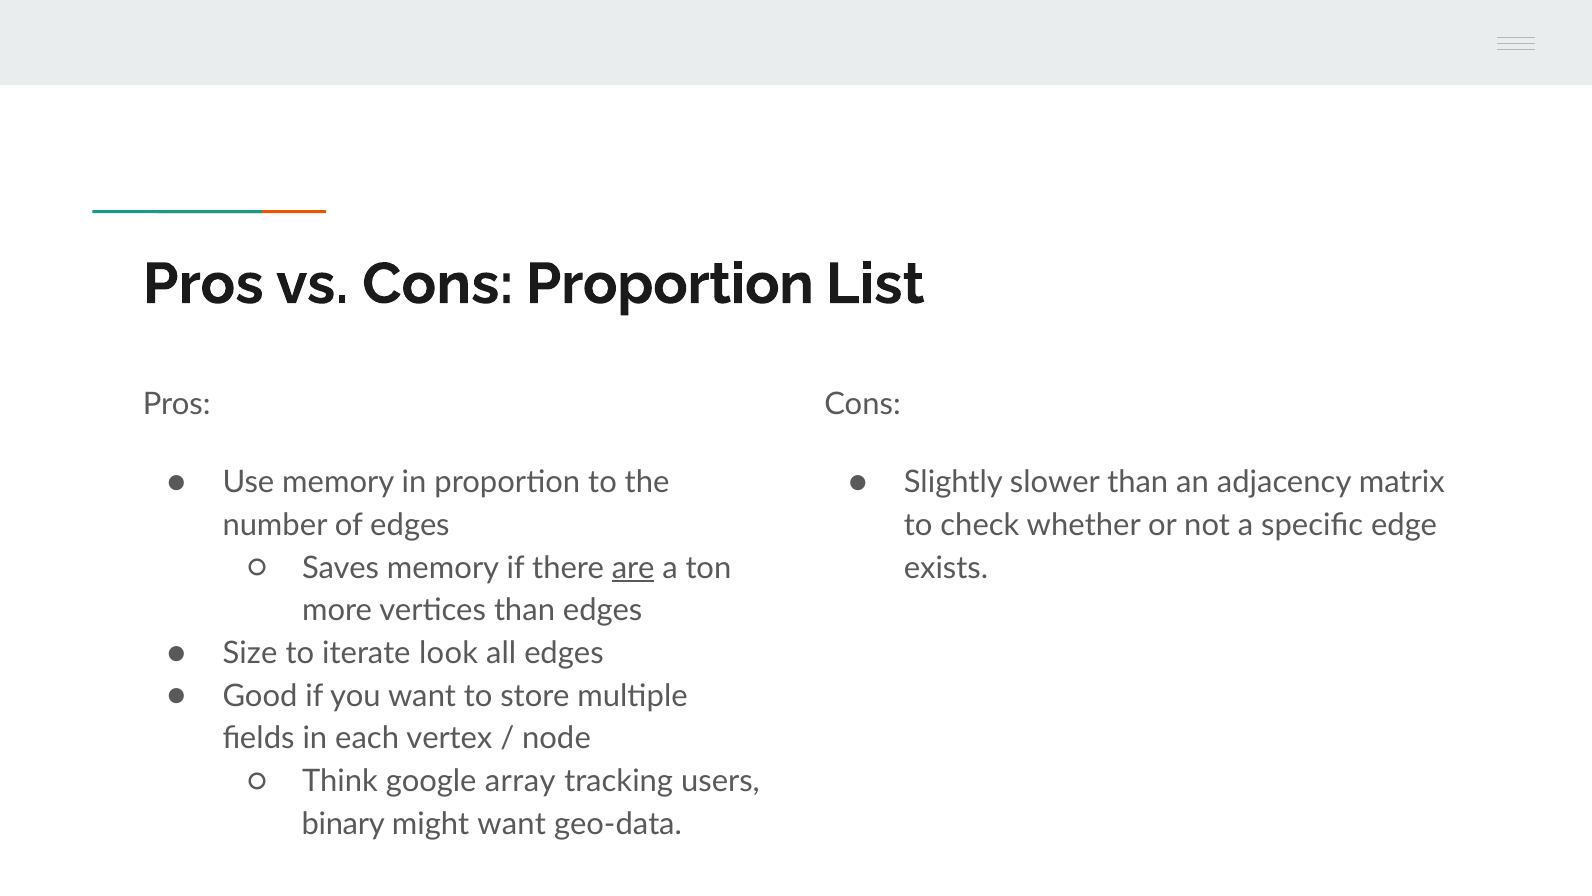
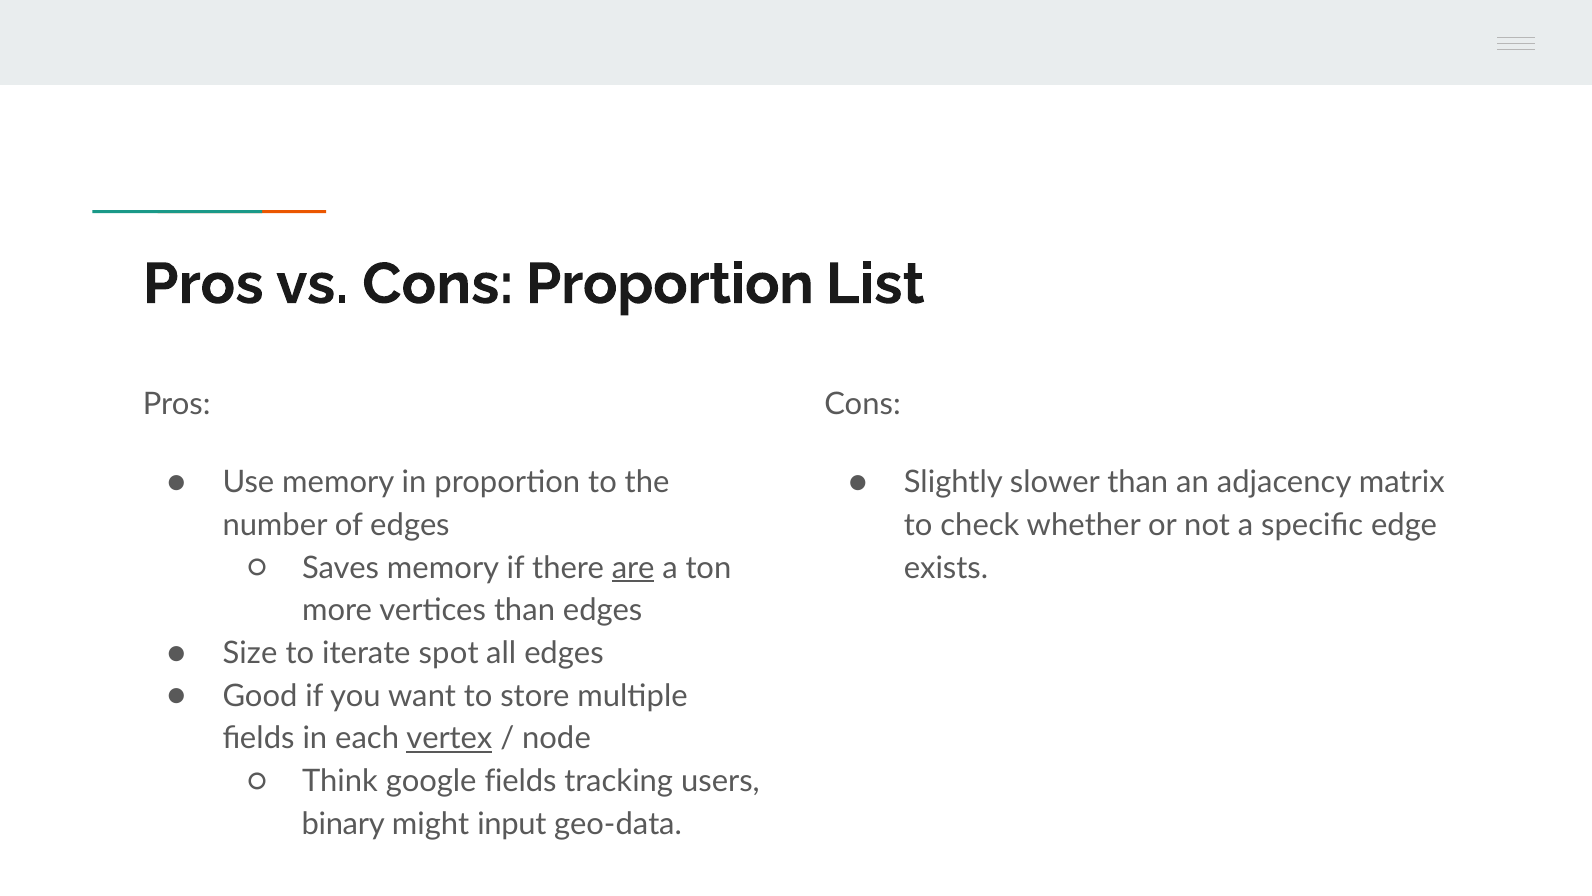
look: look -> spot (449, 653)
vertex underline: none -> present (449, 738)
google array: array -> fields (520, 781)
might want: want -> input (512, 824)
